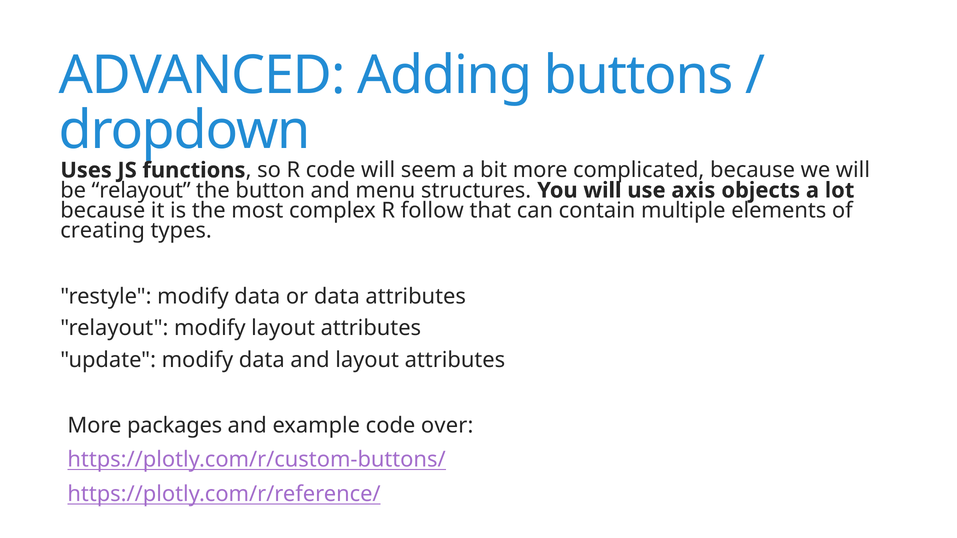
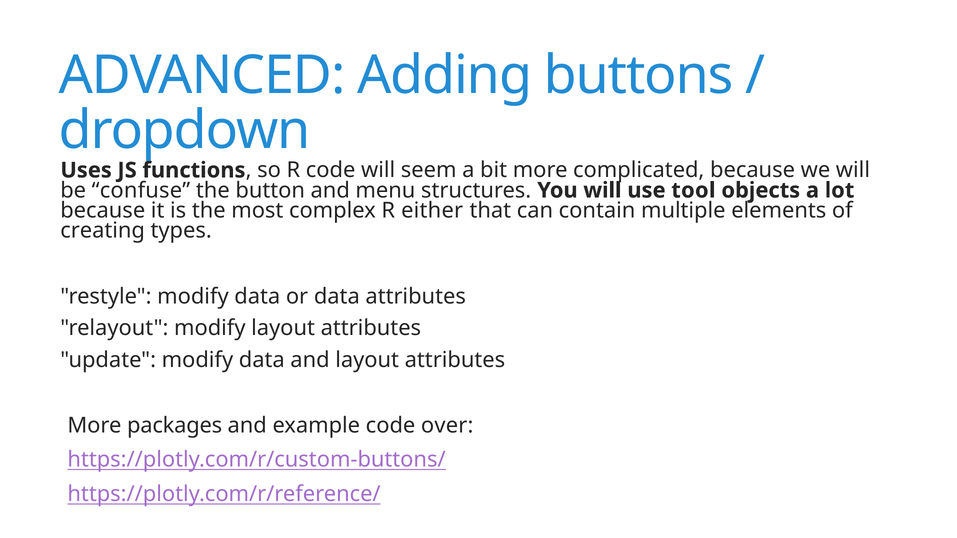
be relayout: relayout -> confuse (141, 190)
axis: axis -> tool (693, 190)
follow: follow -> either (432, 211)
